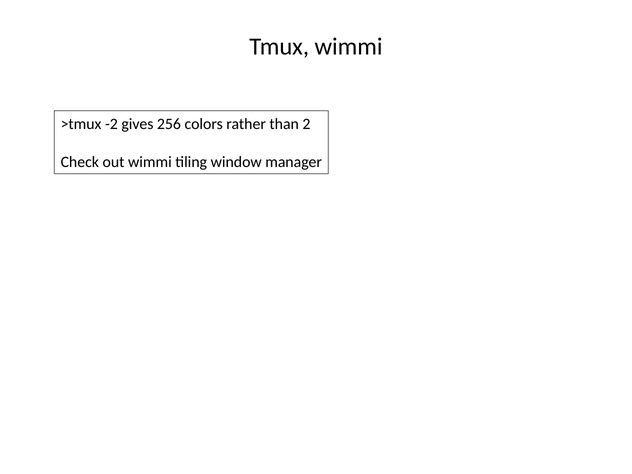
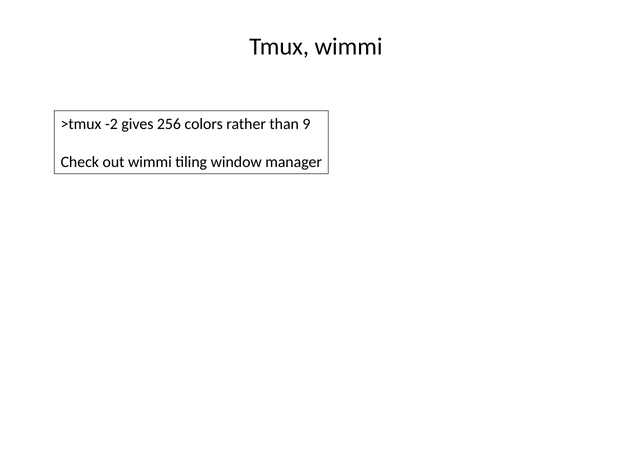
2: 2 -> 9 (306, 124)
